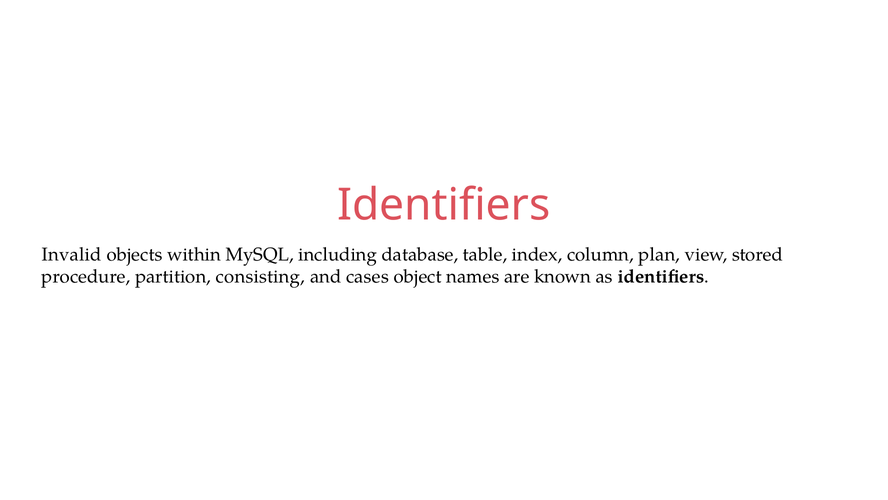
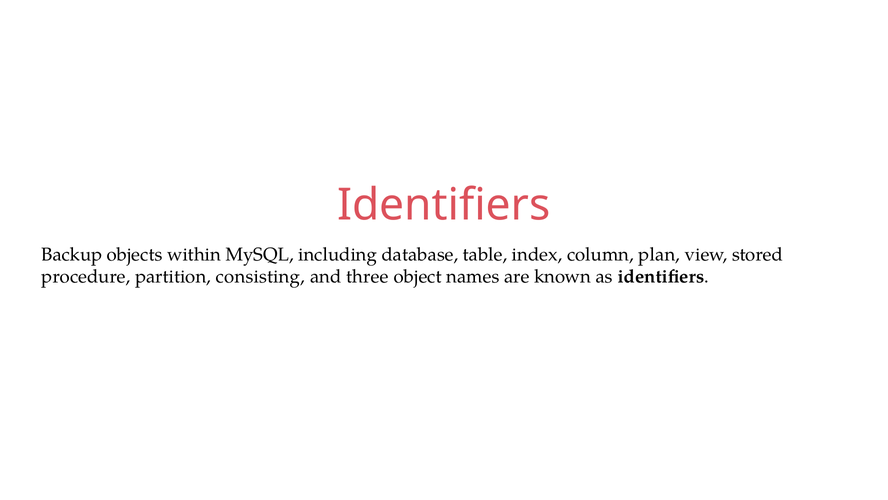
Invalid: Invalid -> Backup (72, 254)
cases: cases -> three (367, 277)
